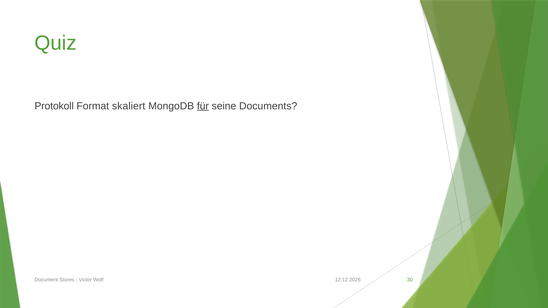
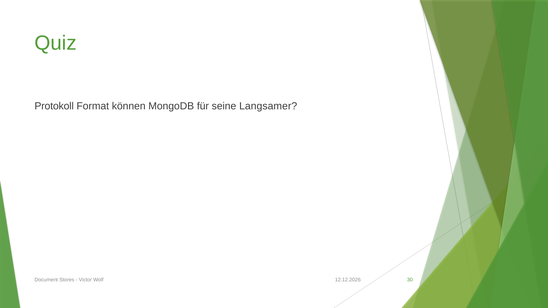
skaliert: skaliert -> können (129, 106)
für underline: present -> none (203, 106)
Documents: Documents -> Langsamer (268, 106)
